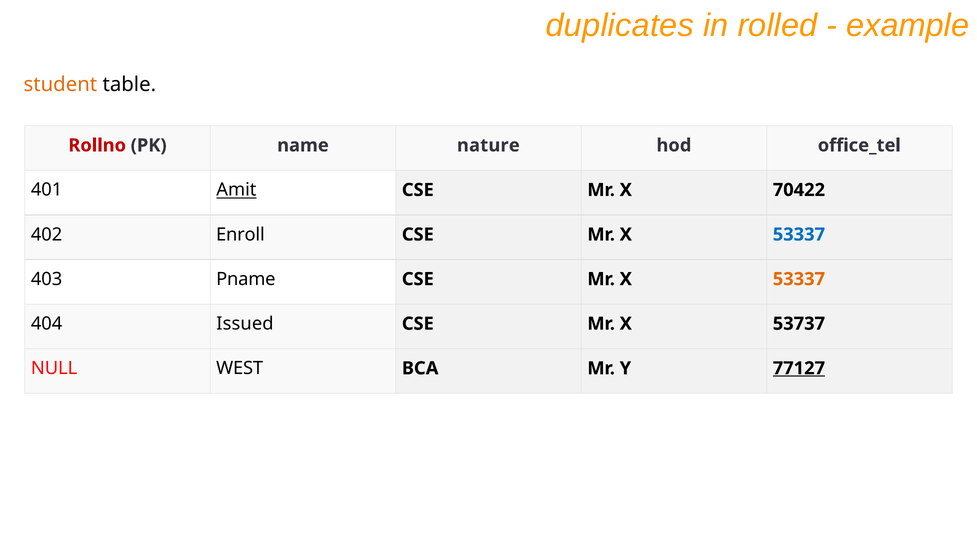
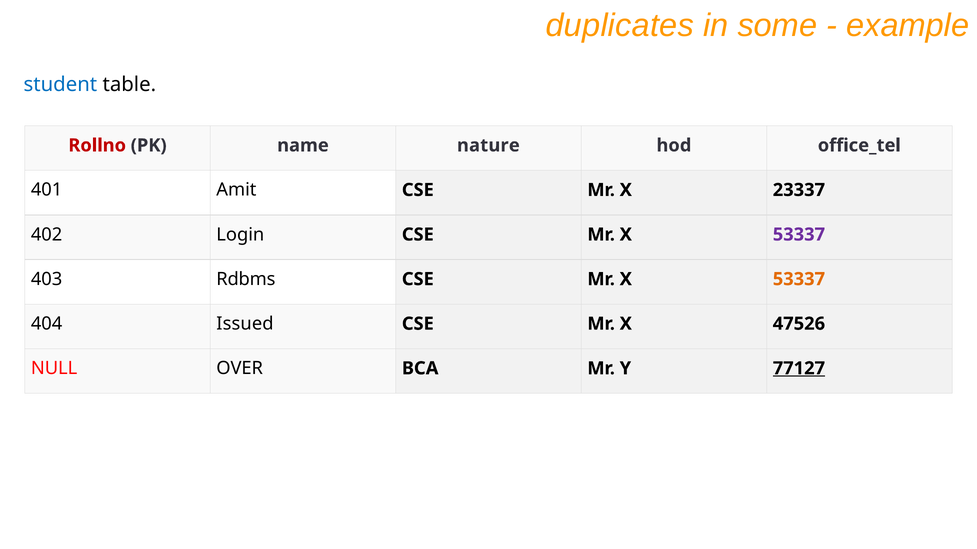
rolled: rolled -> some (777, 25)
student colour: orange -> blue (60, 84)
Amit underline: present -> none (236, 190)
70422: 70422 -> 23337 (799, 190)
Enroll: Enroll -> Login (240, 235)
53337 colour: blue -> purple (799, 235)
Pname: Pname -> Rdbms (246, 279)
53737: 53737 -> 47526 (799, 324)
WEST: WEST -> OVER (240, 369)
